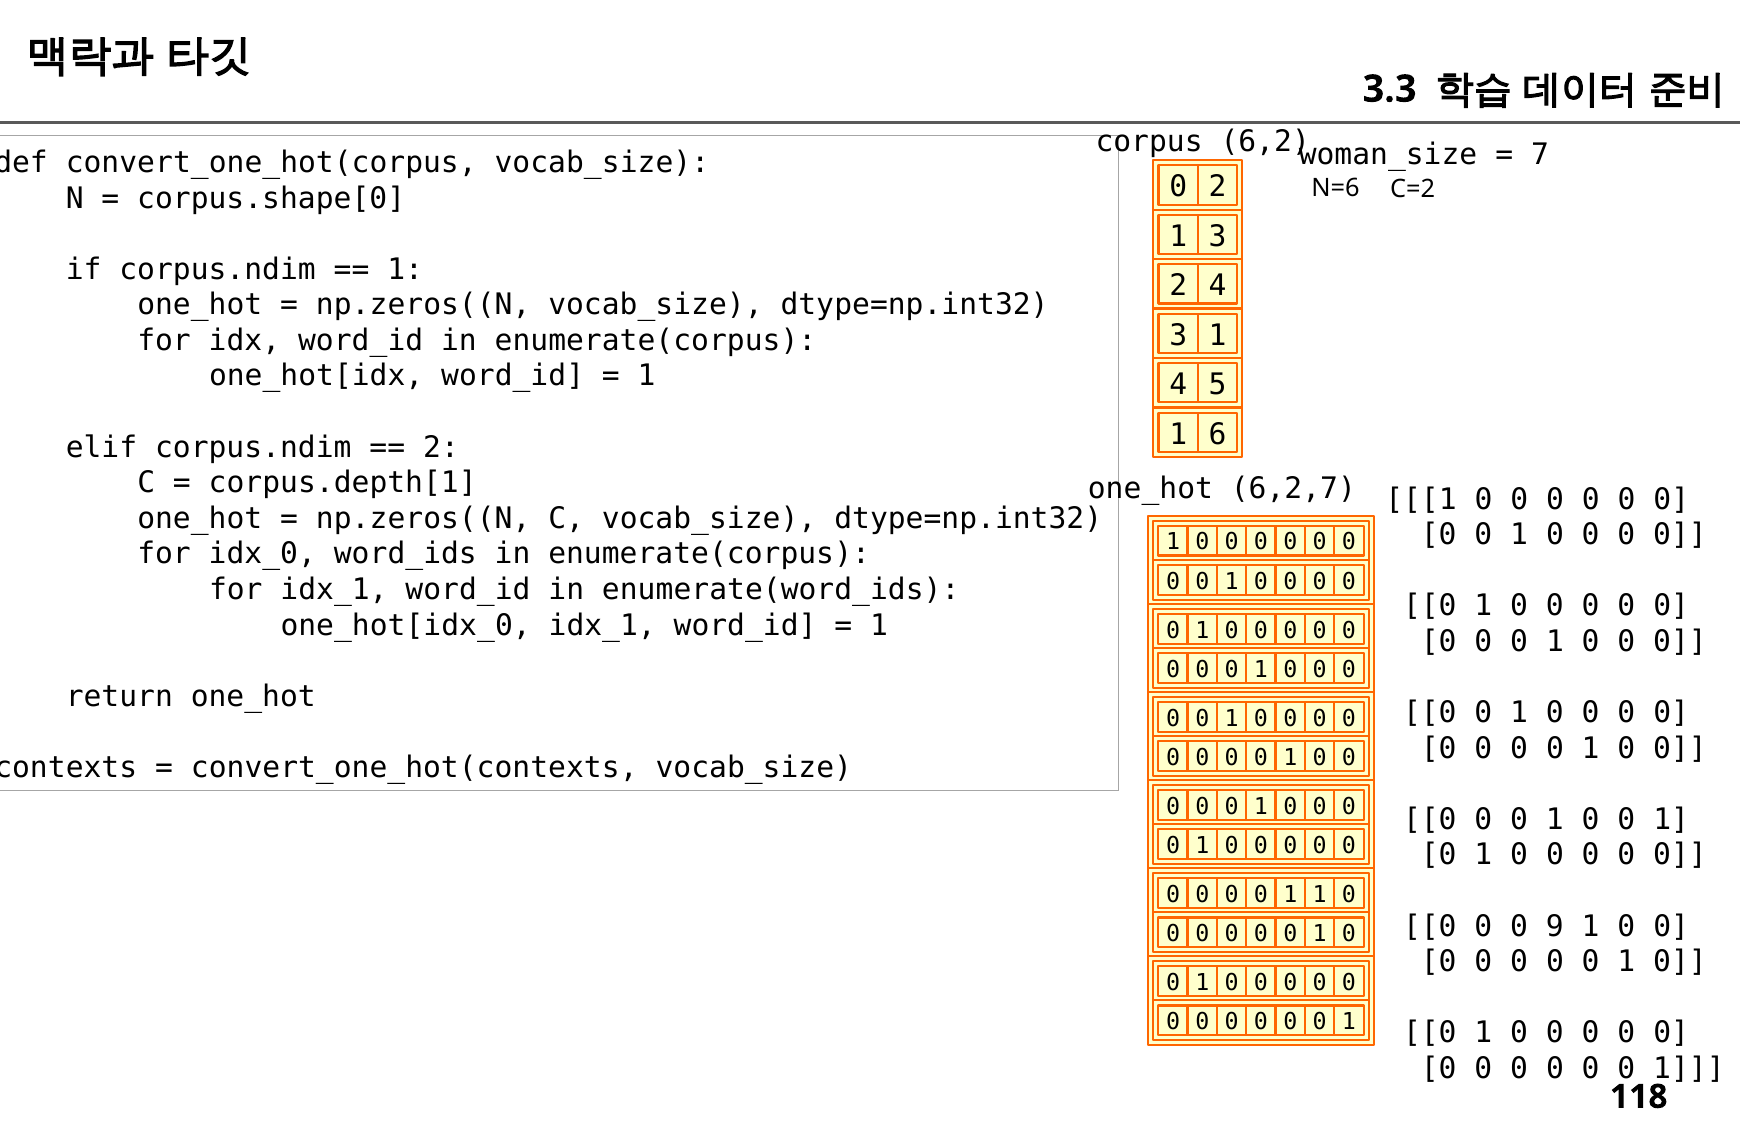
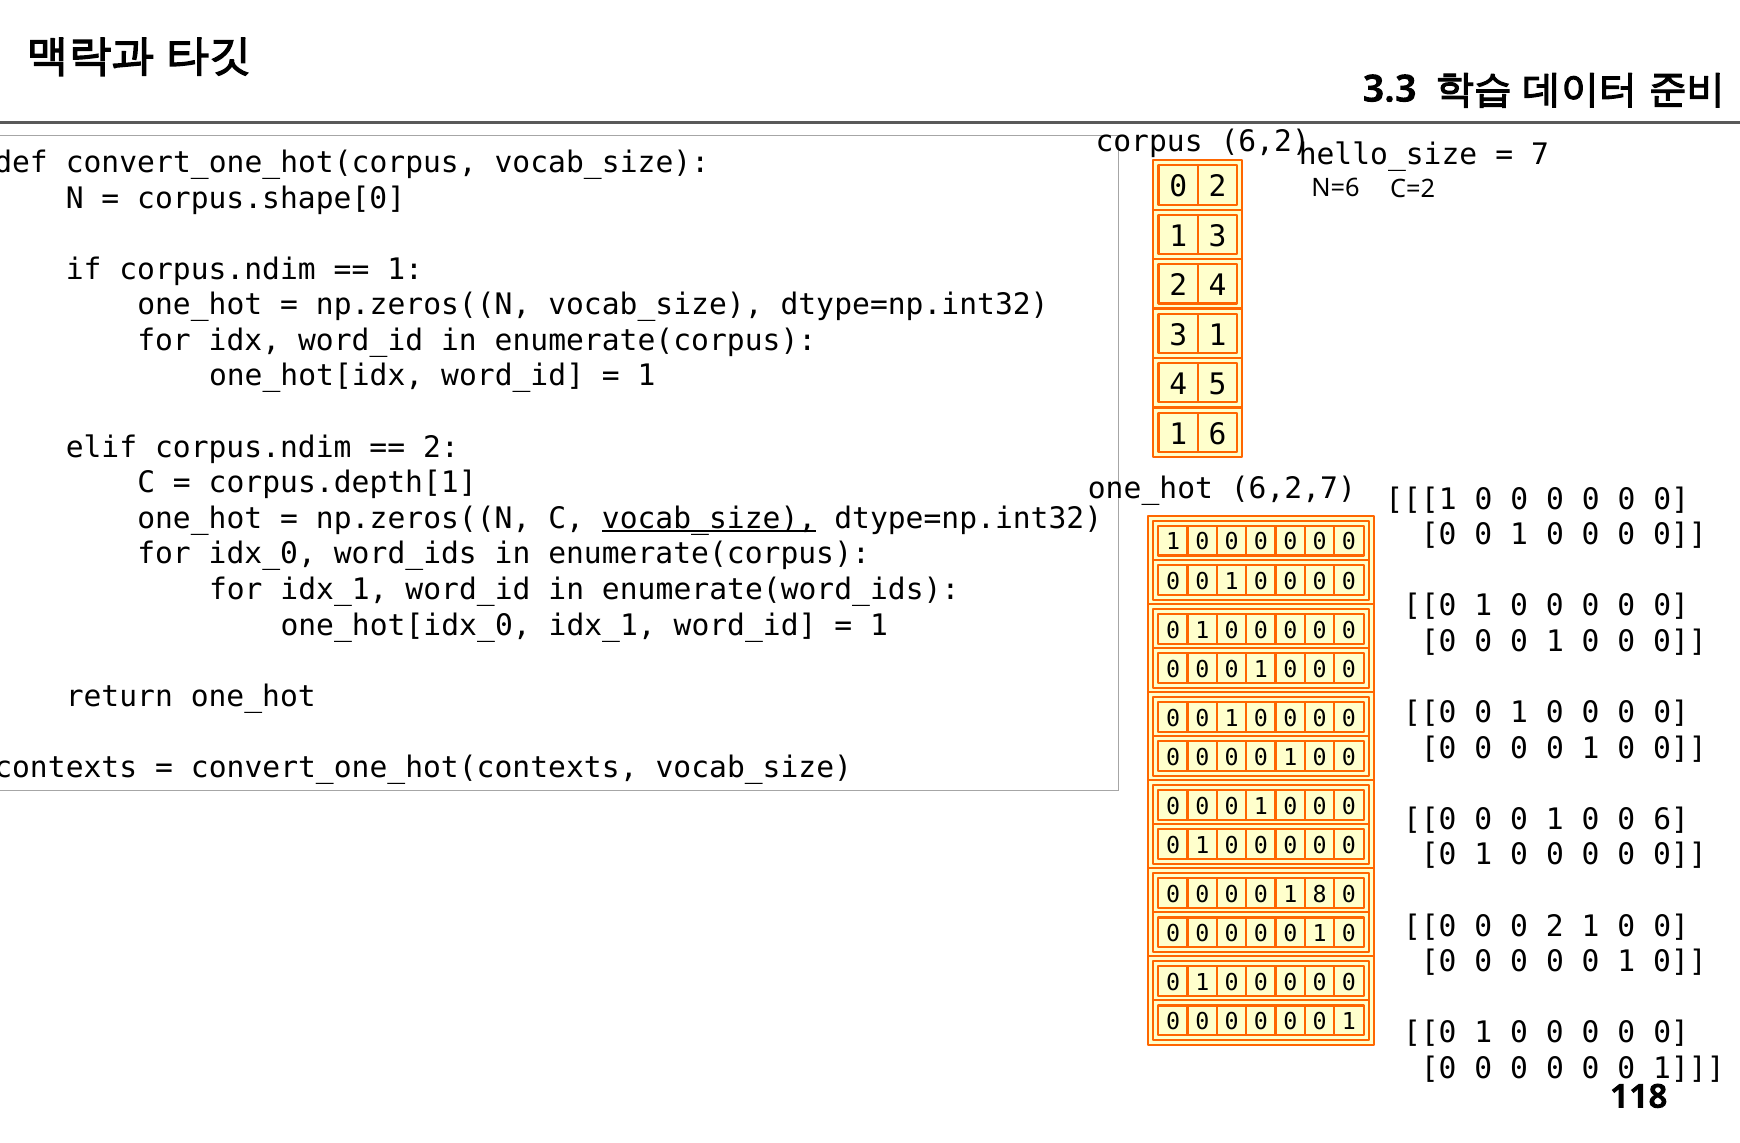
woman_size: woman_size -> hello_size (1388, 155)
vocab_size underline: none -> present (709, 518)
1: 1 -> 6 (1671, 819)
1: 1 -> 8 (1320, 894)
0 0 9: 9 -> 2 (1555, 926)
